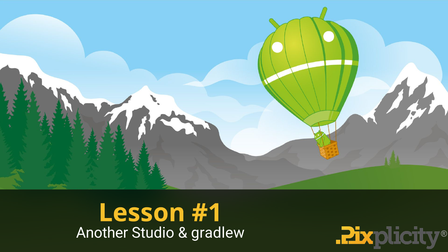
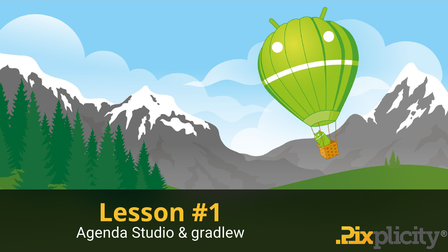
Another: Another -> Agenda (102, 233)
